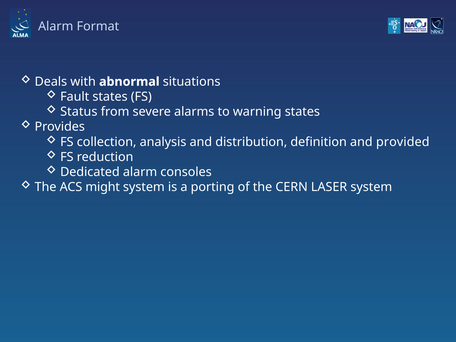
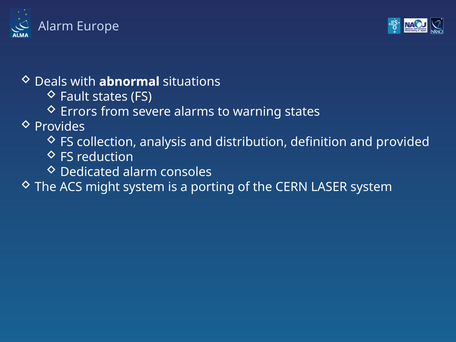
Format: Format -> Europe (98, 26)
Status: Status -> Errors (79, 112)
